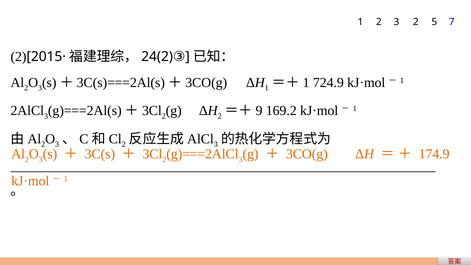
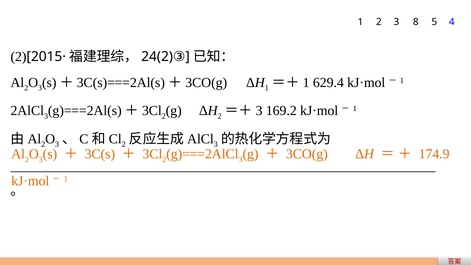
3 2: 2 -> 8 (416, 22)
7: 7 -> 4 (452, 22)
724.9: 724.9 -> 629.4 (328, 83)
9: 9 -> 3 (259, 111)
